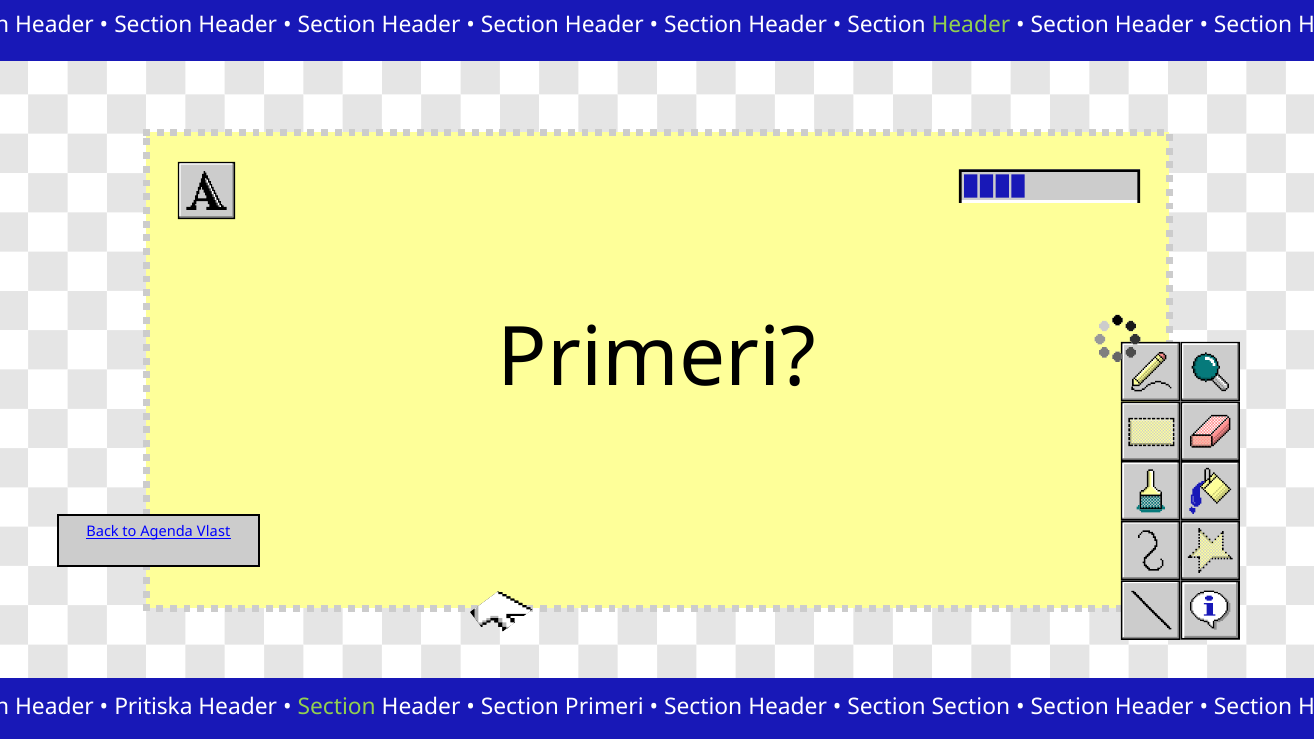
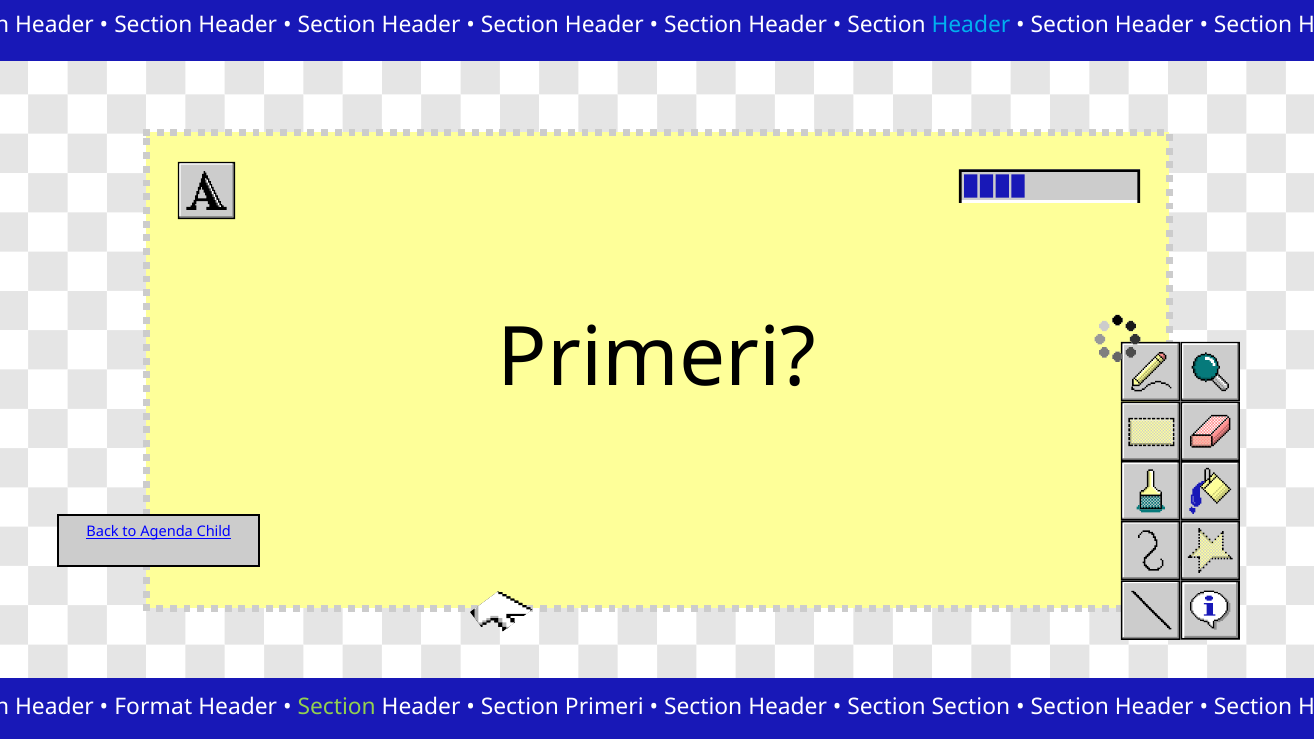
Header colour: light green -> light blue (971, 25)
Vlast: Vlast -> Child (214, 532)
Pritiska: Pritiska -> Format (153, 707)
